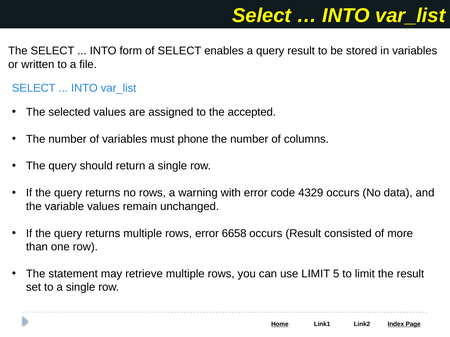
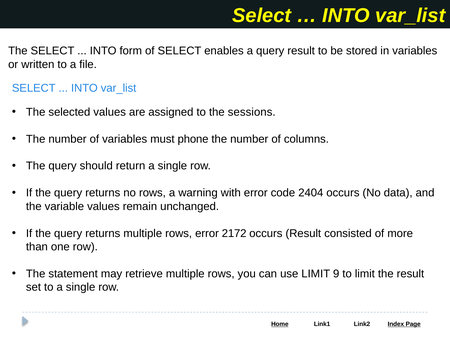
accepted: accepted -> sessions (252, 112)
4329: 4329 -> 2404 (311, 193)
6658: 6658 -> 2172 (234, 234)
5: 5 -> 9 (336, 274)
